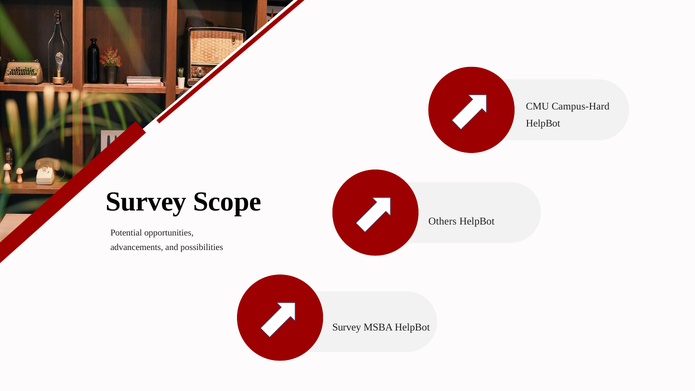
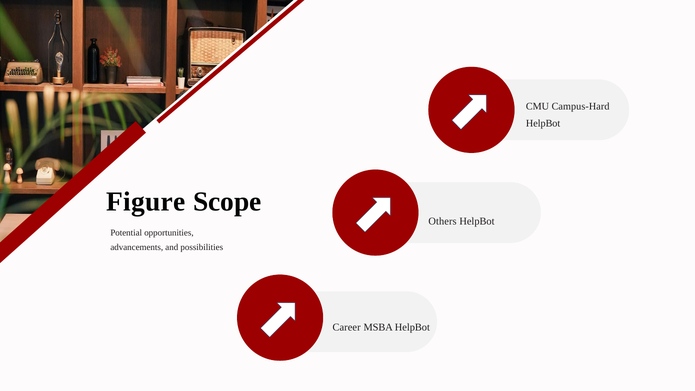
Survey: Survey -> Figure (146, 202)
Survey: Survey -> Career (347, 327)
